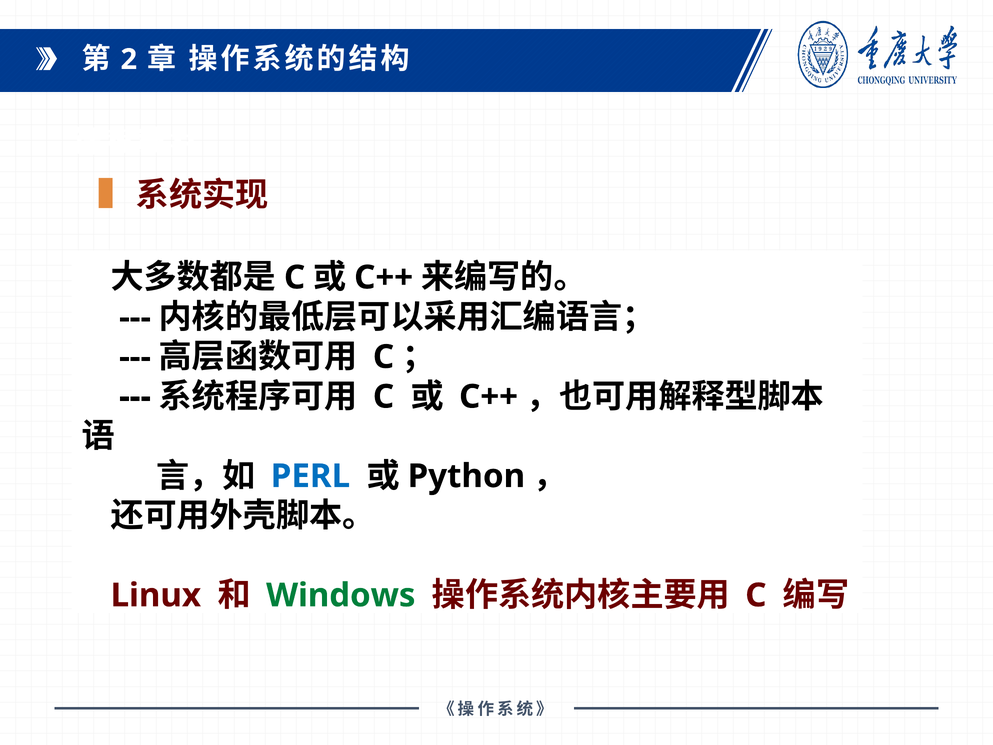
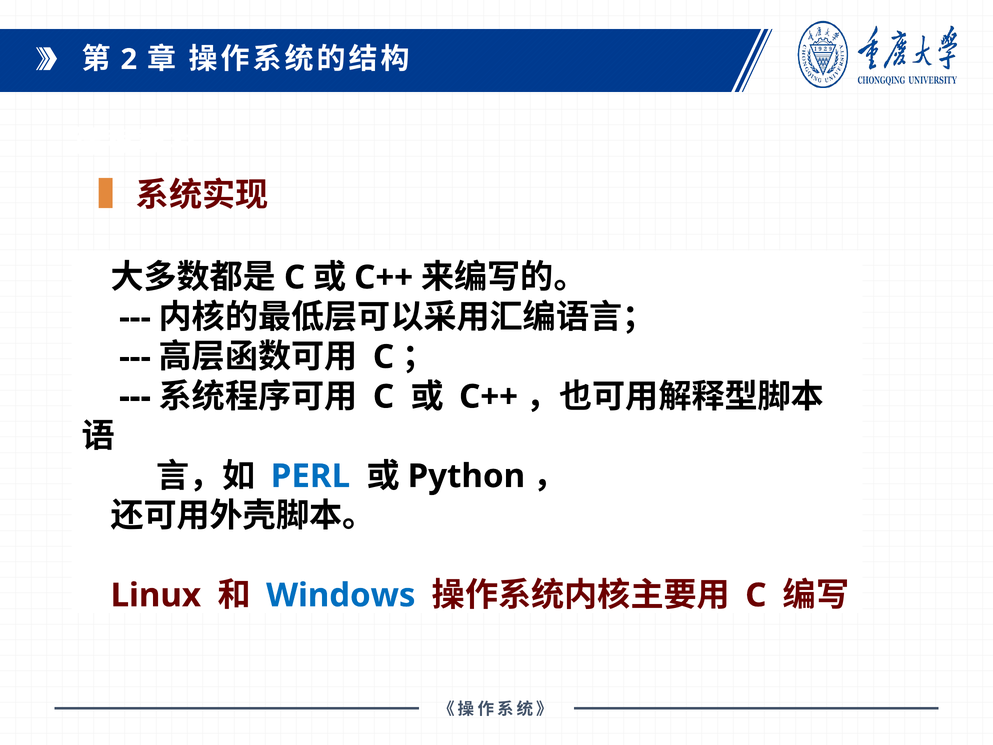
Windows colour: green -> blue (341, 595)
